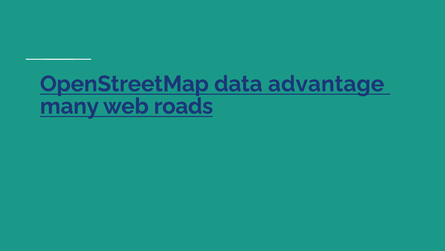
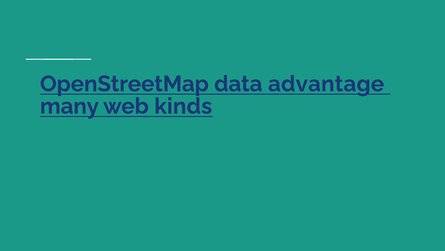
roads: roads -> kinds (183, 106)
